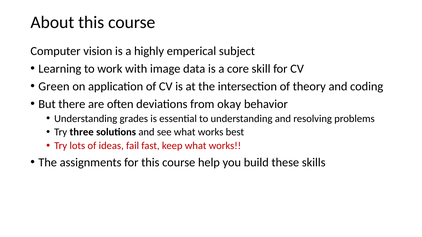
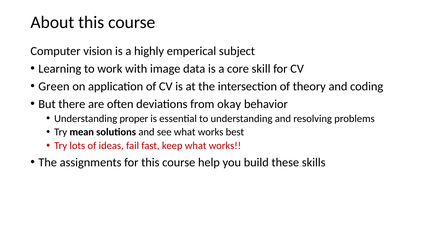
grades: grades -> proper (134, 119)
three: three -> mean (82, 132)
